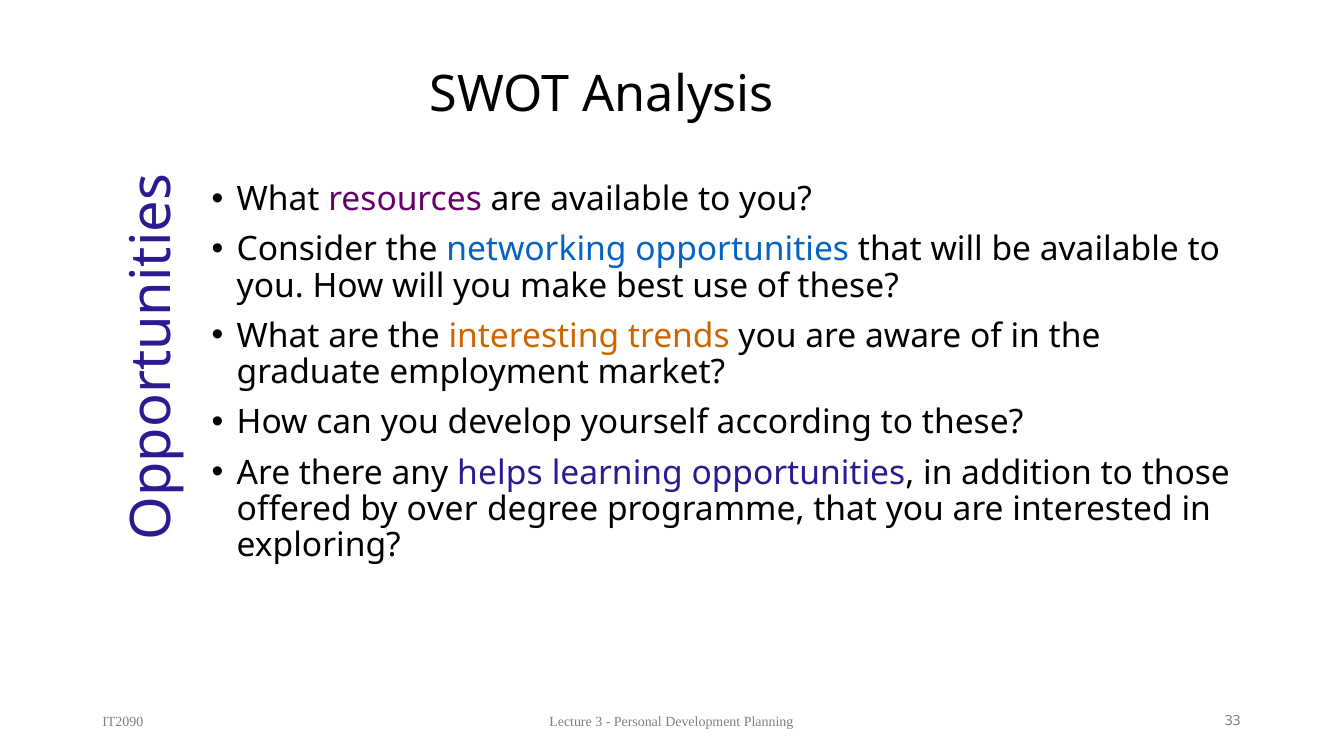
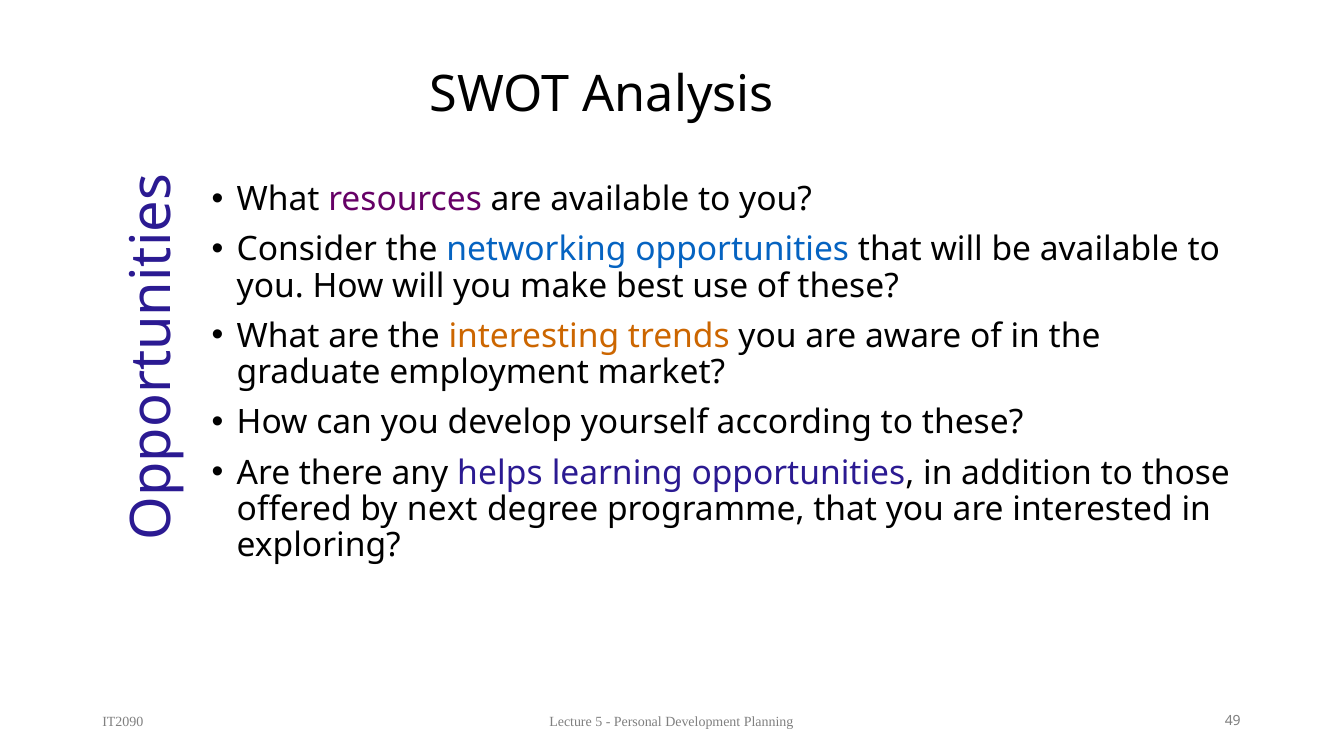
over: over -> next (442, 509)
3: 3 -> 5 (599, 721)
33: 33 -> 49 (1233, 720)
